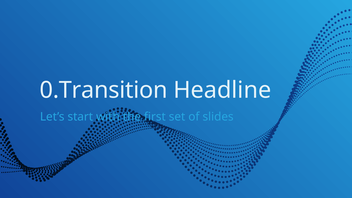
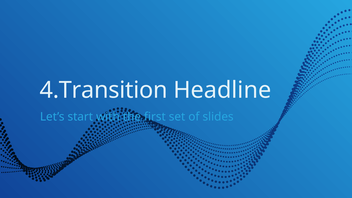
0.Transition: 0.Transition -> 4.Transition (104, 90)
